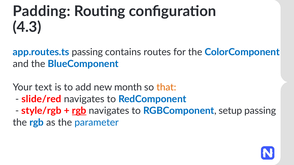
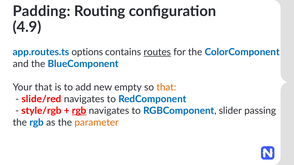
4.3: 4.3 -> 4.9 (27, 27)
app.routes.ts passing: passing -> options (87, 52)
routes underline: none -> present (157, 52)
Your text: text -> that (43, 87)
month: month -> empty (128, 87)
setup: setup -> slider (230, 111)
parameter colour: blue -> orange (97, 123)
